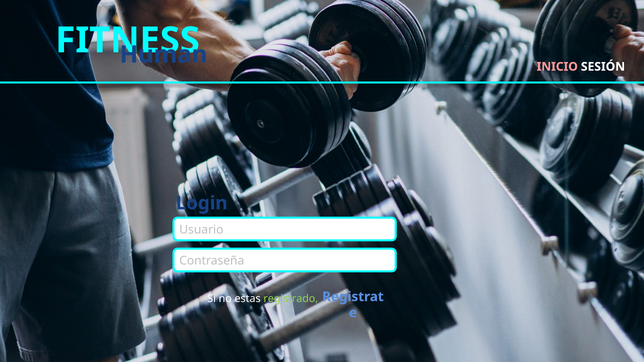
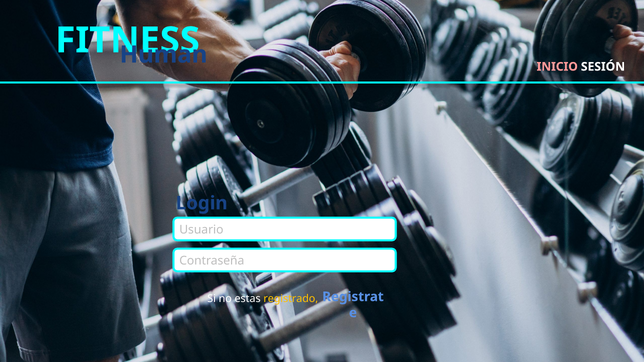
registrado colour: light green -> yellow (291, 299)
